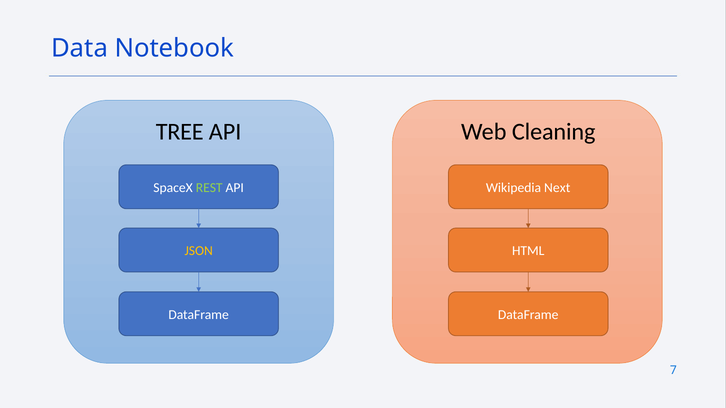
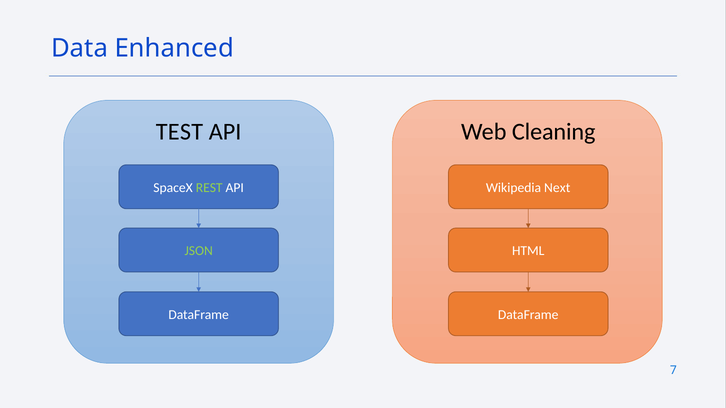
Notebook: Notebook -> Enhanced (174, 48)
TREE: TREE -> TEST (179, 132)
JSON colour: yellow -> light green (199, 251)
